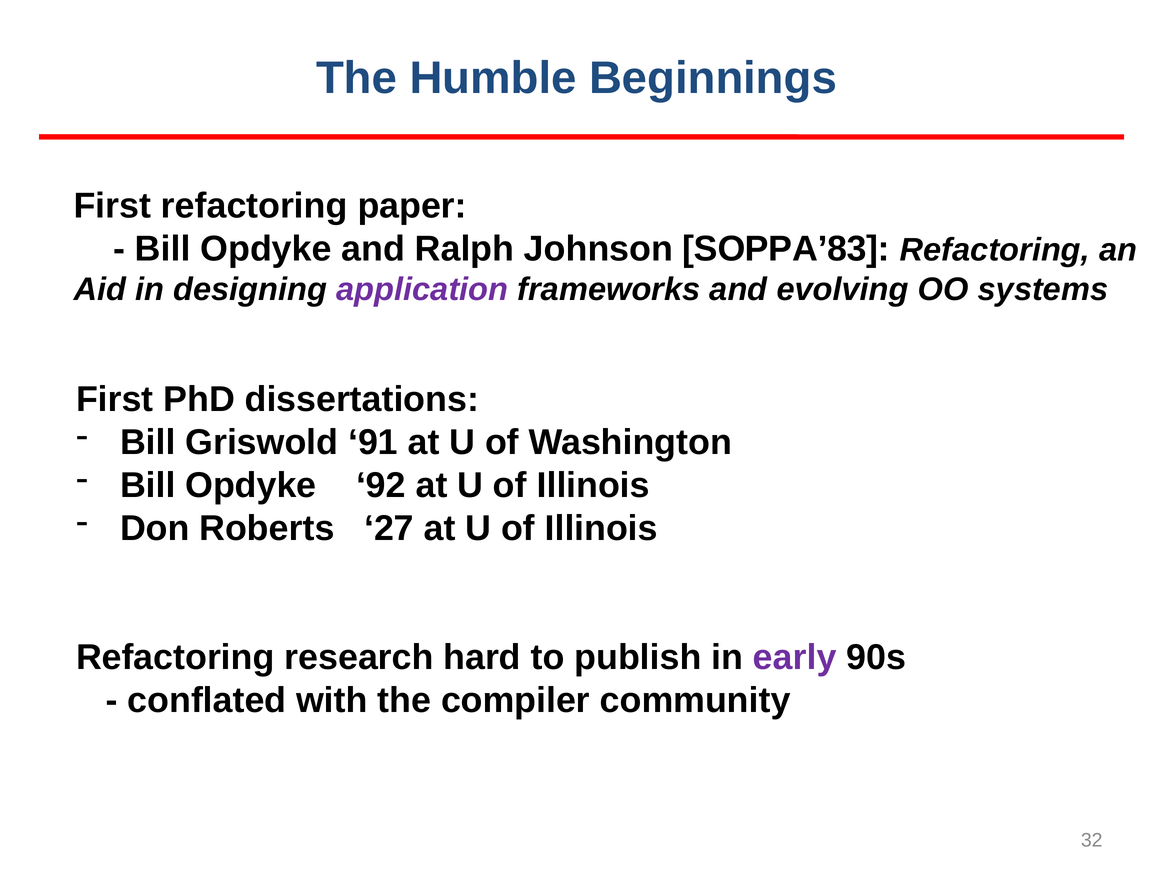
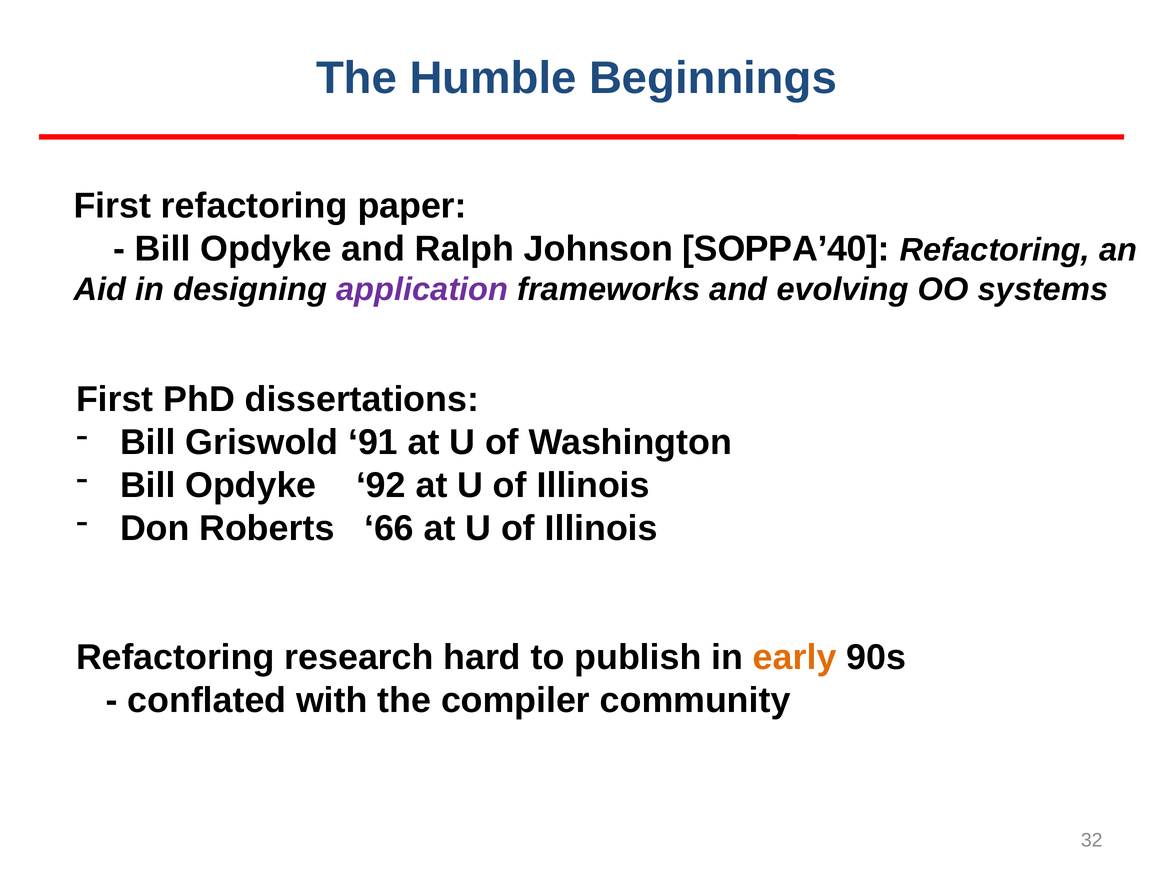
SOPPA’83: SOPPA’83 -> SOPPA’40 (786, 249)
27: 27 -> 66 (389, 528)
early colour: purple -> orange (795, 657)
